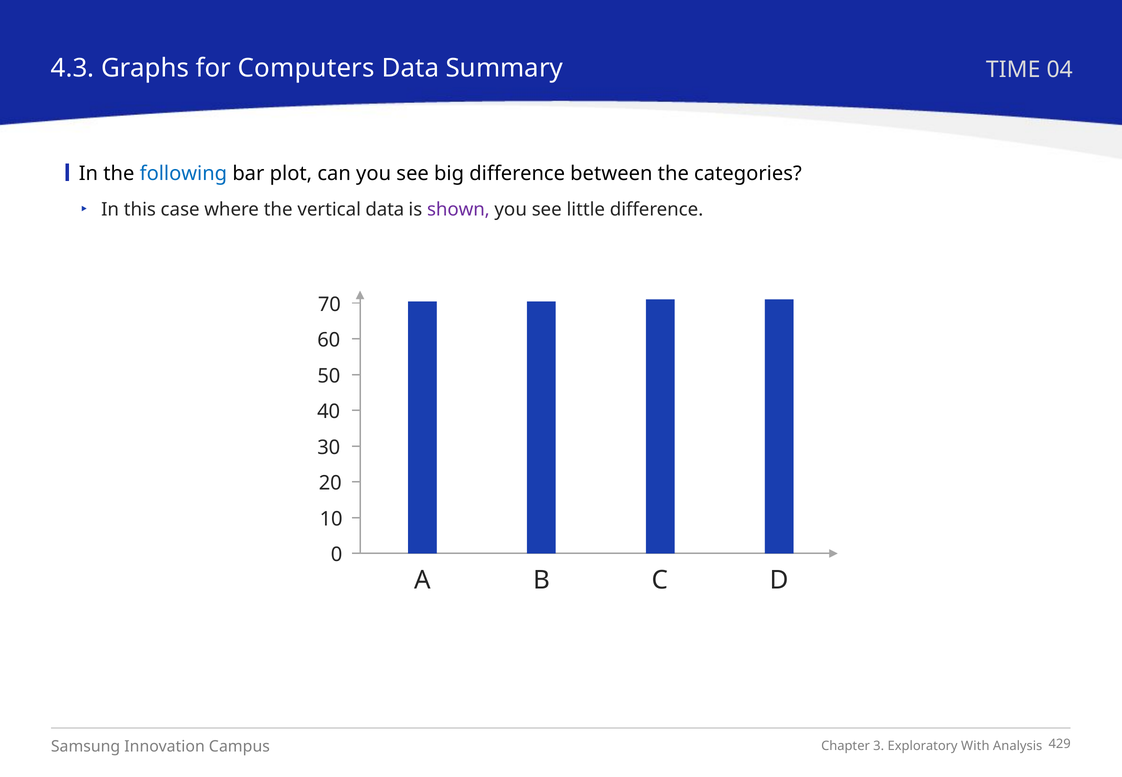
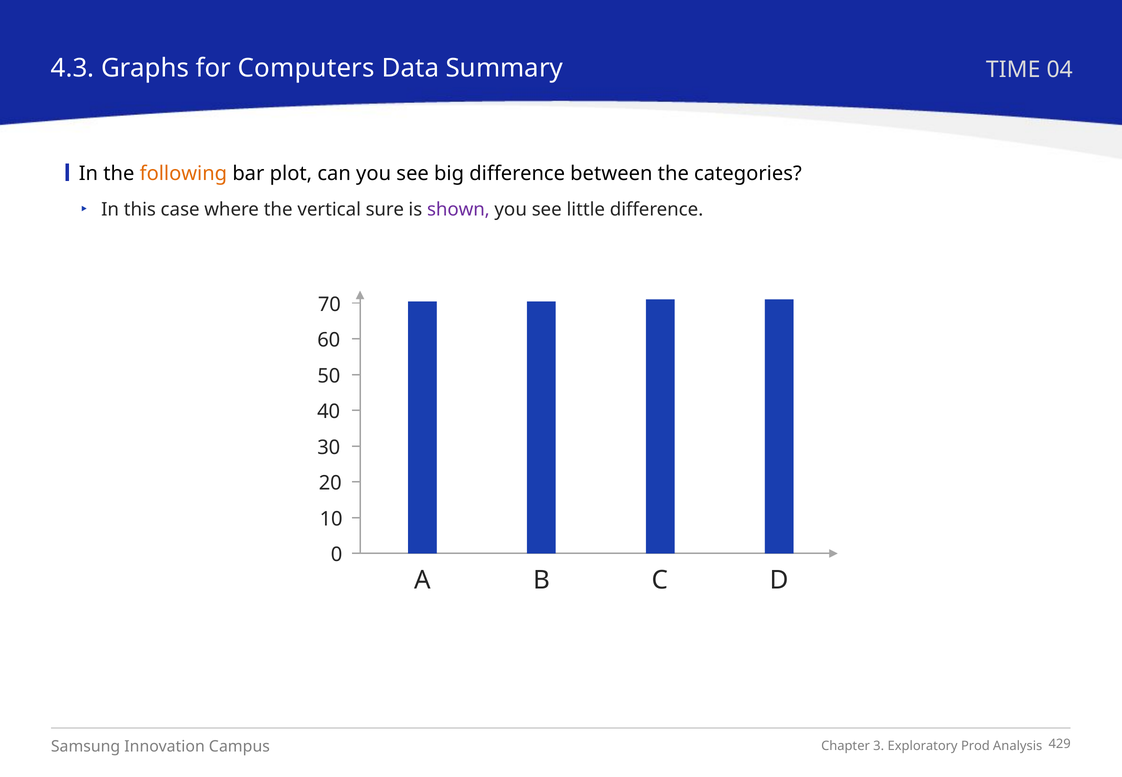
following colour: blue -> orange (183, 174)
vertical data: data -> sure (385, 210)
With: With -> Prod (975, 746)
